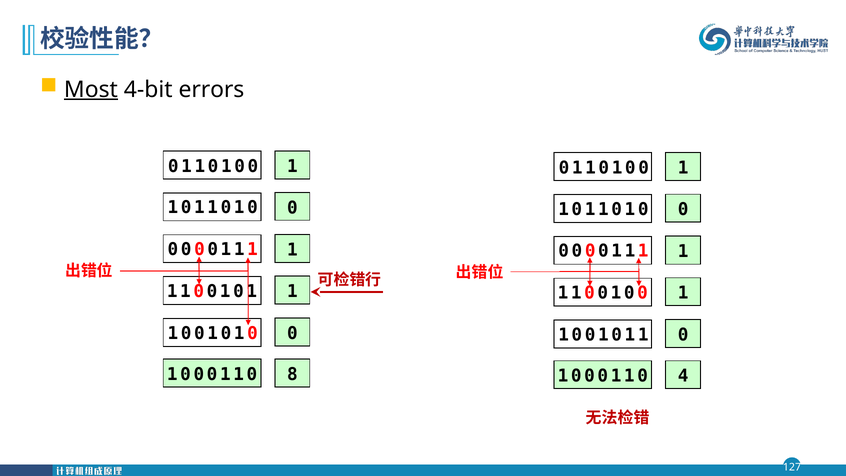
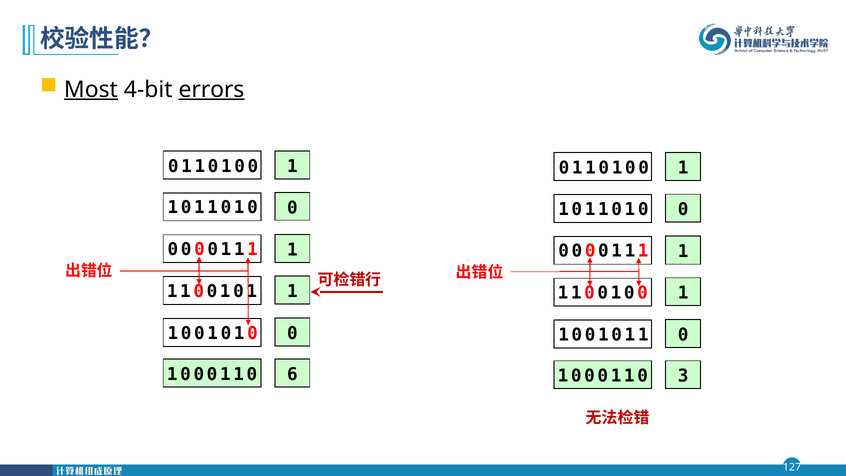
errors underline: none -> present (211, 89)
8: 8 -> 6 (292, 374)
4: 4 -> 3 (683, 376)
